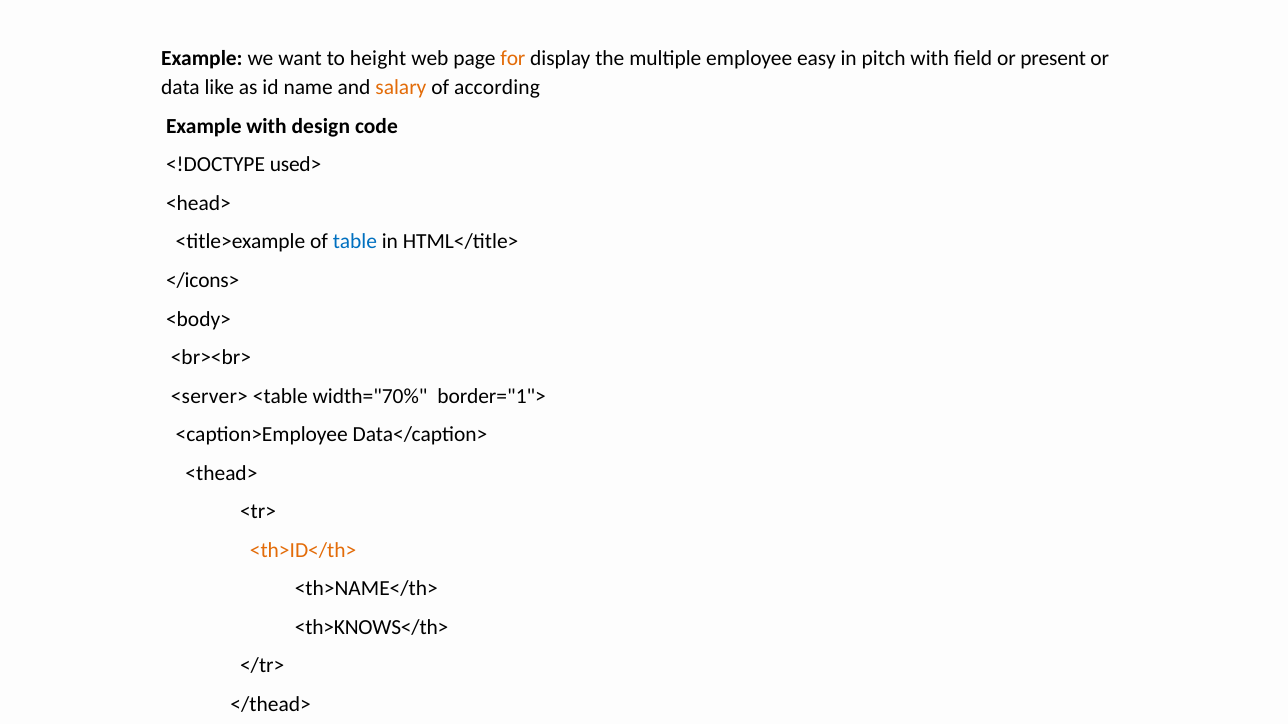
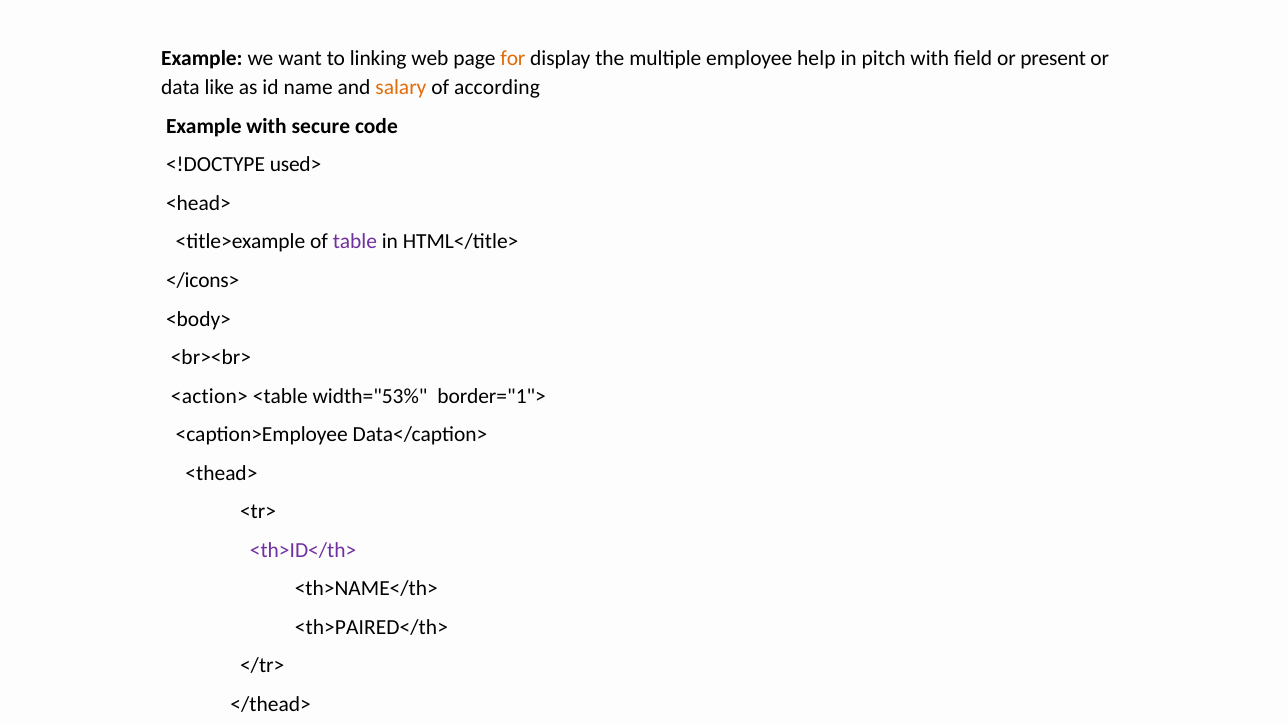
height: height -> linking (378, 58)
easy: easy -> help (816, 58)
design: design -> secure (321, 126)
table colour: blue -> purple (355, 242)
<server>: <server> -> <action> (209, 396)
width="70%: width="70% -> width="53% (370, 396)
<th>ID</th> colour: orange -> purple (303, 551)
<th>KNOWS</th>: <th>KNOWS</th> -> <th>PAIRED</th> (371, 628)
